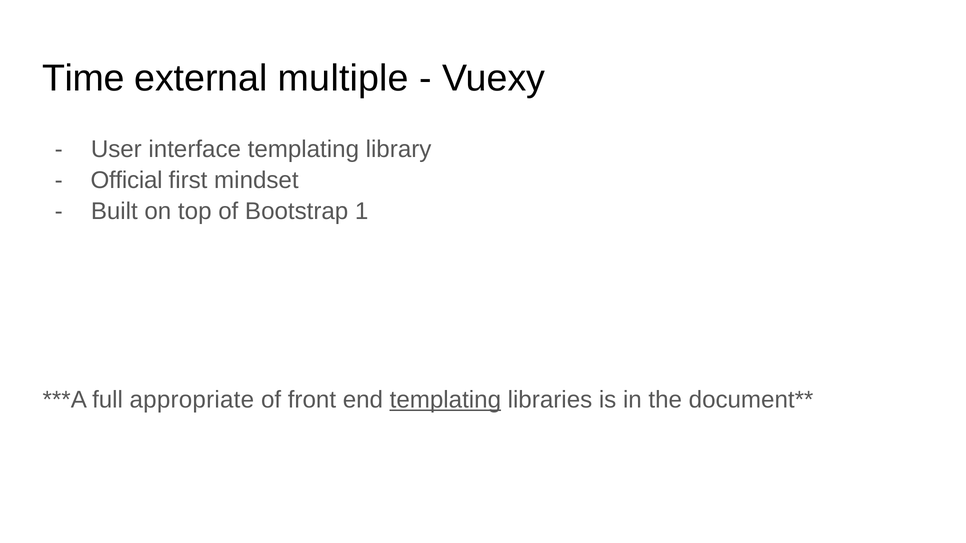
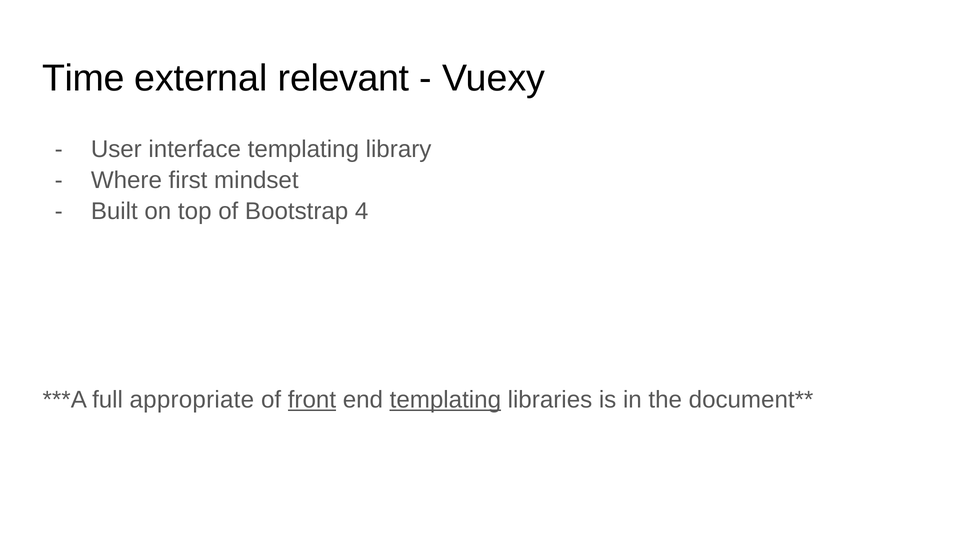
multiple: multiple -> relevant (344, 78)
Official: Official -> Where (126, 180)
1: 1 -> 4 (362, 212)
front underline: none -> present (312, 400)
